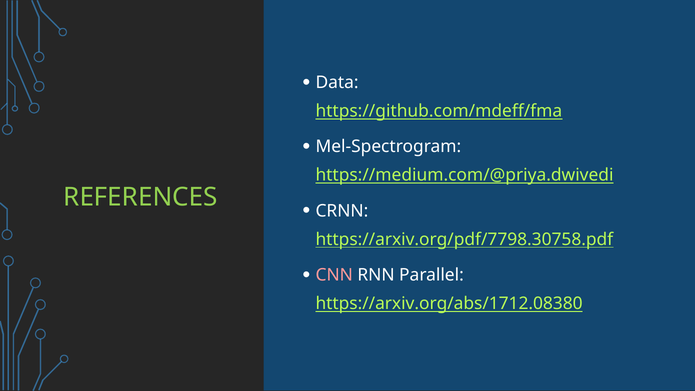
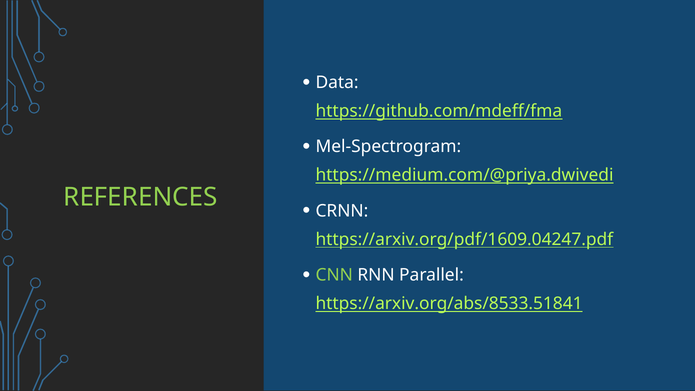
https://arxiv.org/pdf/7798.30758.pdf: https://arxiv.org/pdf/7798.30758.pdf -> https://arxiv.org/pdf/1609.04247.pdf (464, 239)
CNN colour: pink -> light green (334, 275)
https://arxiv.org/abs/1712.08380: https://arxiv.org/abs/1712.08380 -> https://arxiv.org/abs/8533.51841 (449, 304)
